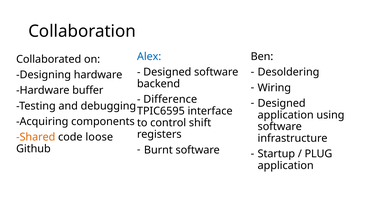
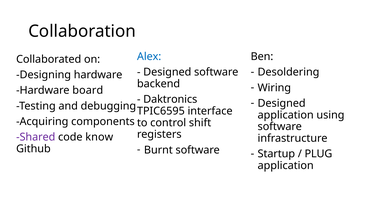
buffer: buffer -> board (88, 90)
Difference: Difference -> Daktronics (170, 99)
Shared colour: orange -> purple (36, 137)
loose: loose -> know (99, 137)
